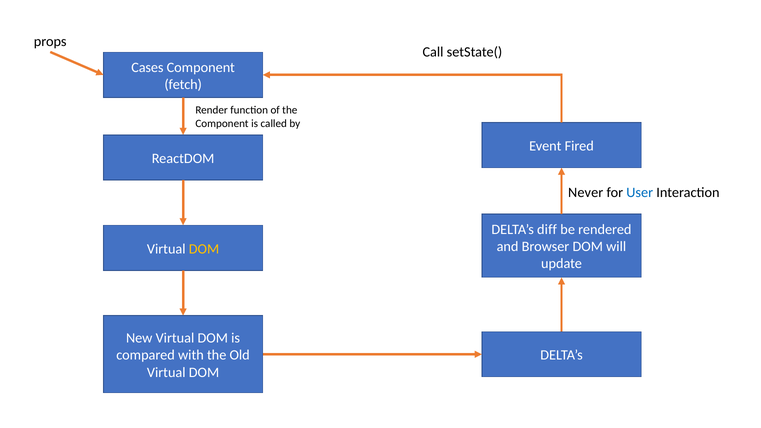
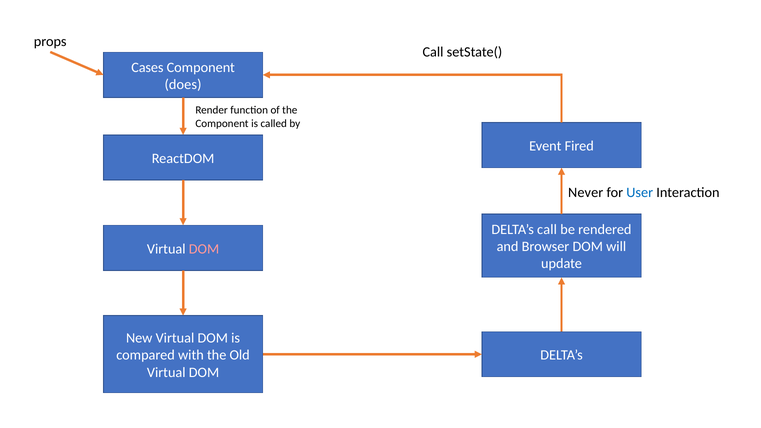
fetch: fetch -> does (183, 84)
DELTA’s diff: diff -> call (547, 230)
DOM colour: yellow -> pink (204, 249)
